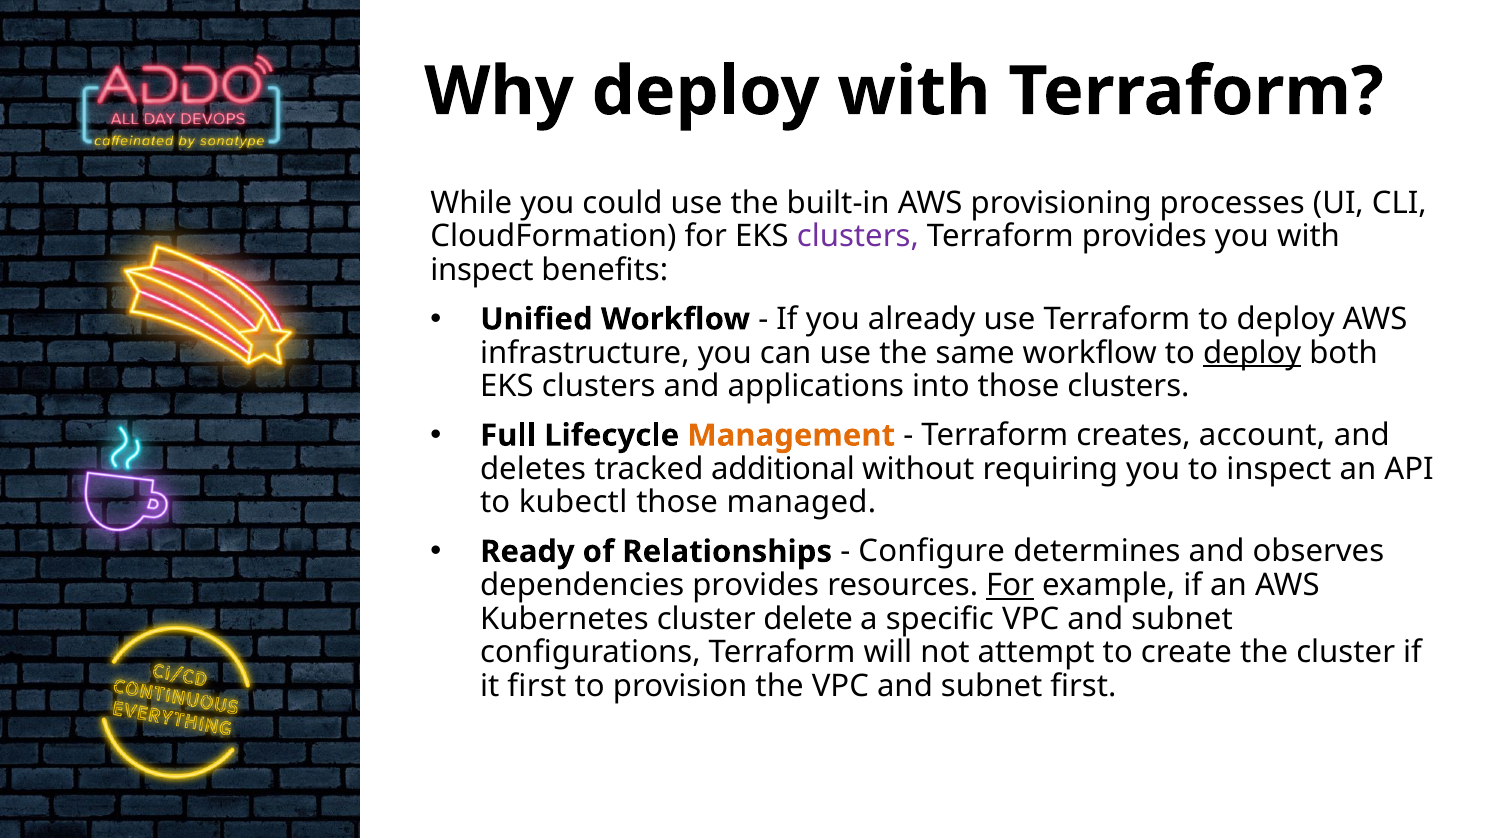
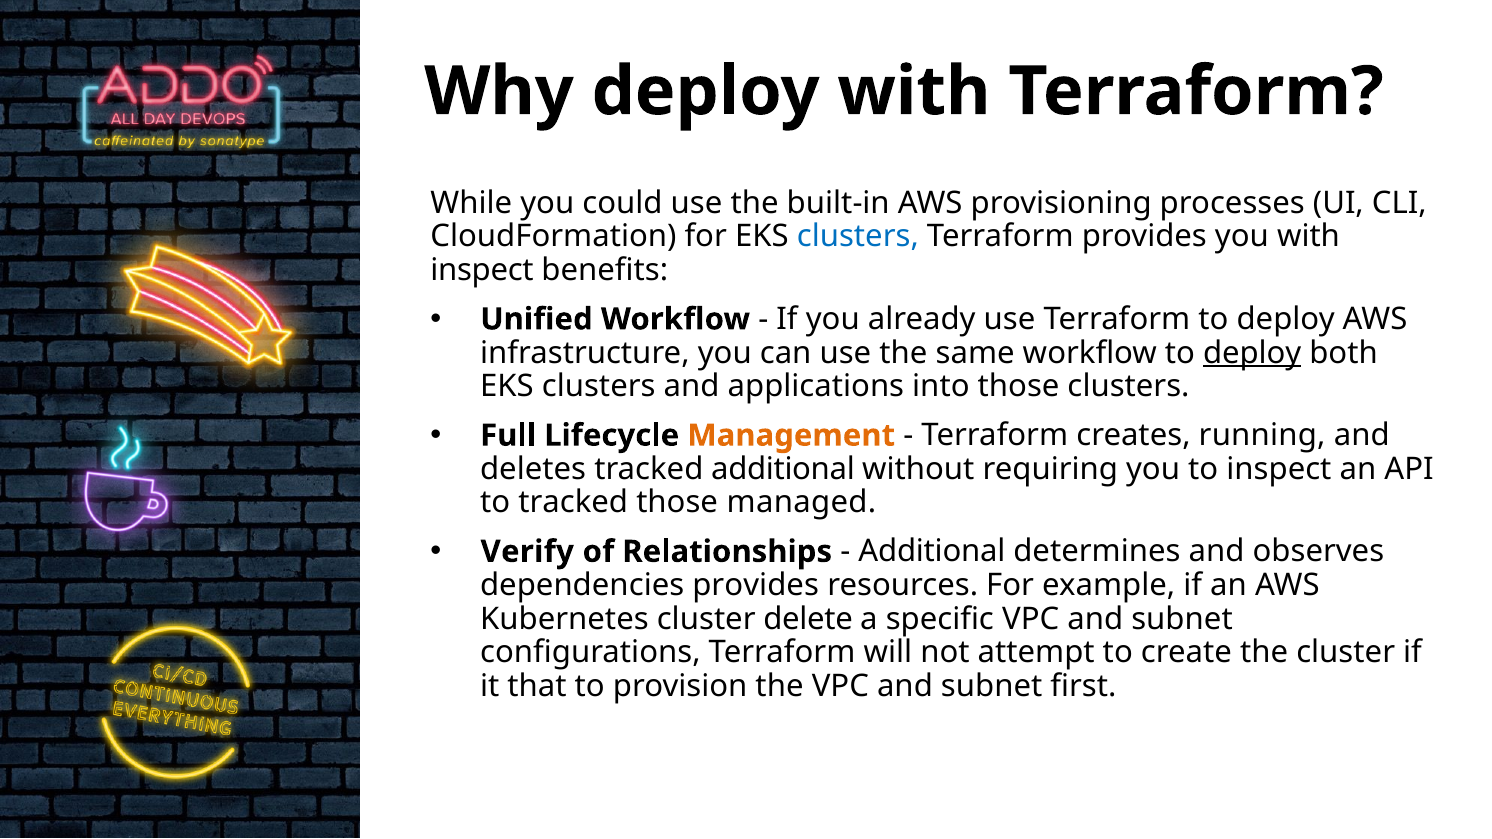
clusters colour: purple -> blue (858, 237)
account: account -> running (1262, 436)
to kubectl: kubectl -> tracked (573, 503)
Ready: Ready -> Verify (527, 552)
Configure: Configure -> Additional (932, 552)
For underline: present -> none (1010, 585)
it first: first -> that (537, 686)
